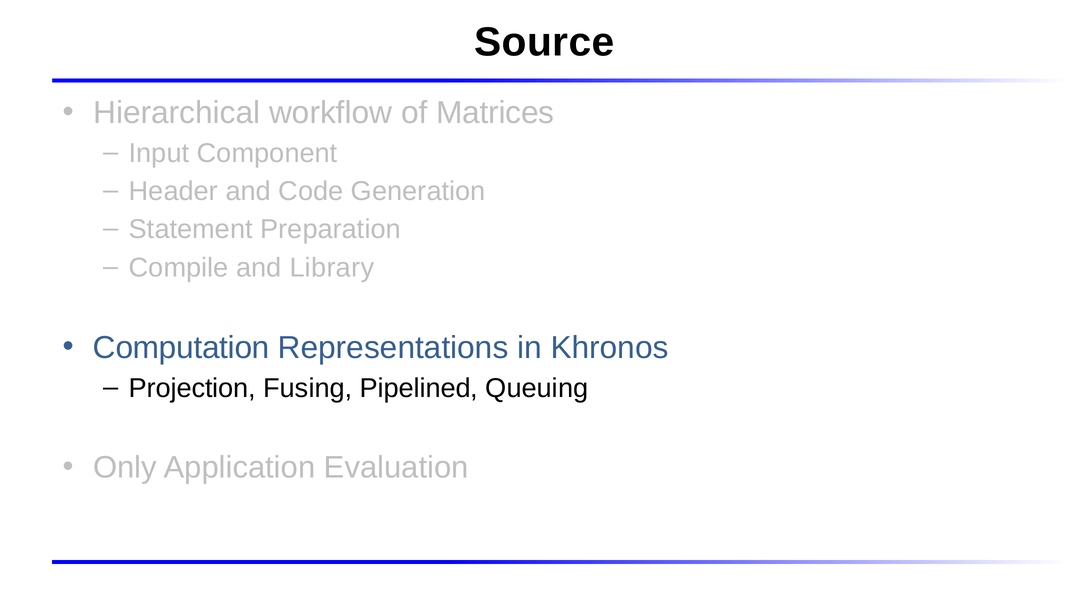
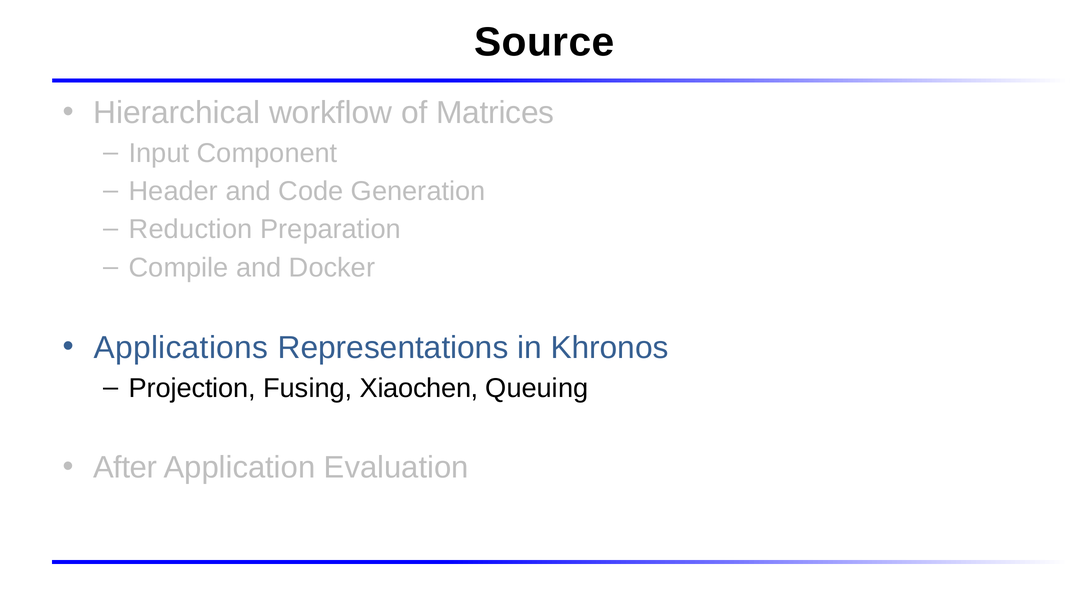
Statement: Statement -> Reduction (191, 229)
Library: Library -> Docker (332, 268)
Computation: Computation -> Applications (181, 348)
Pipelined: Pipelined -> Xiaochen (419, 388)
Only: Only -> After (125, 468)
